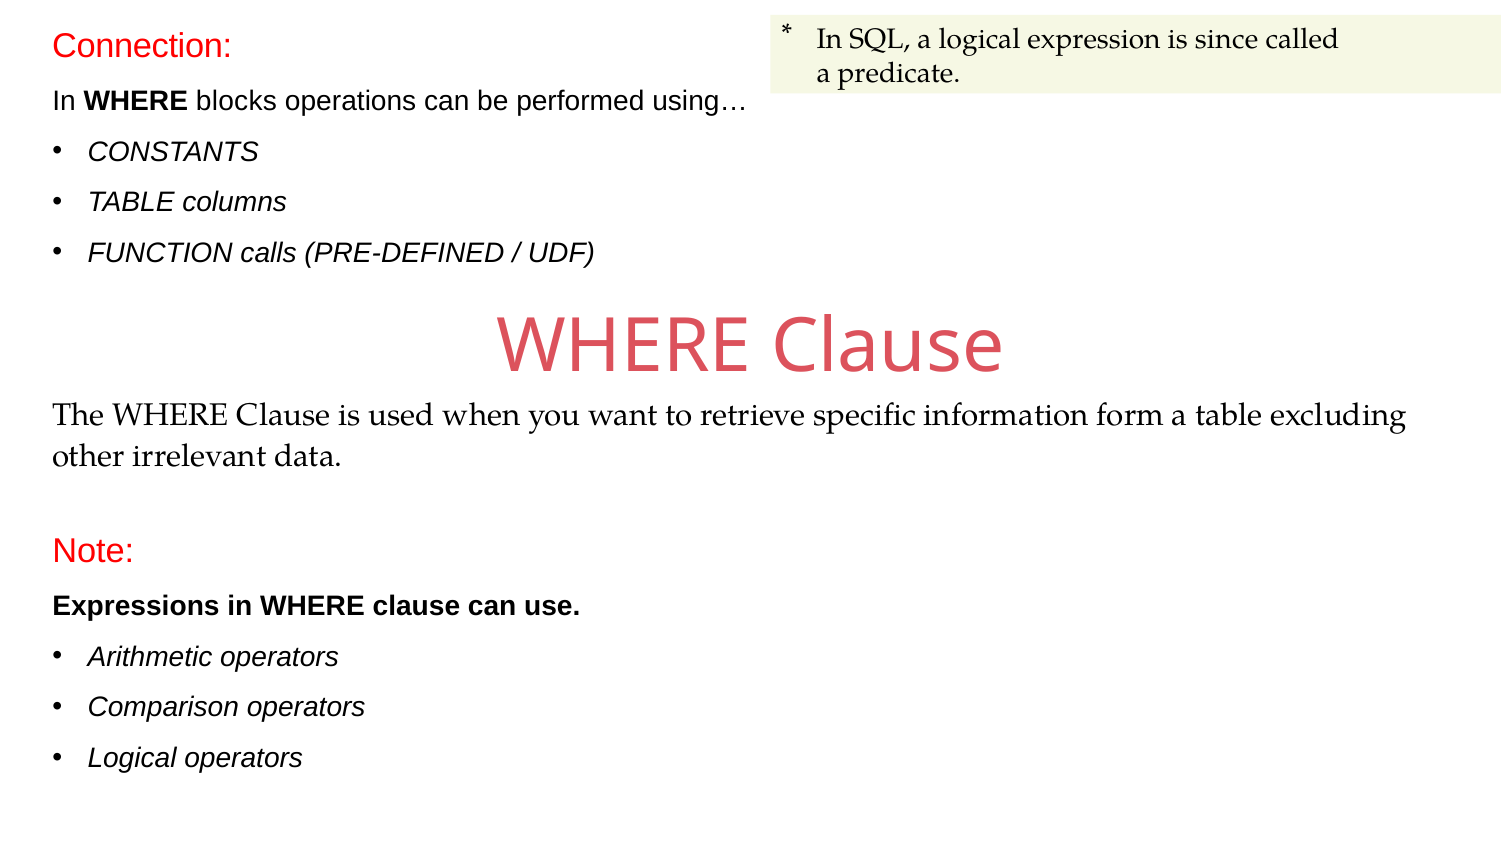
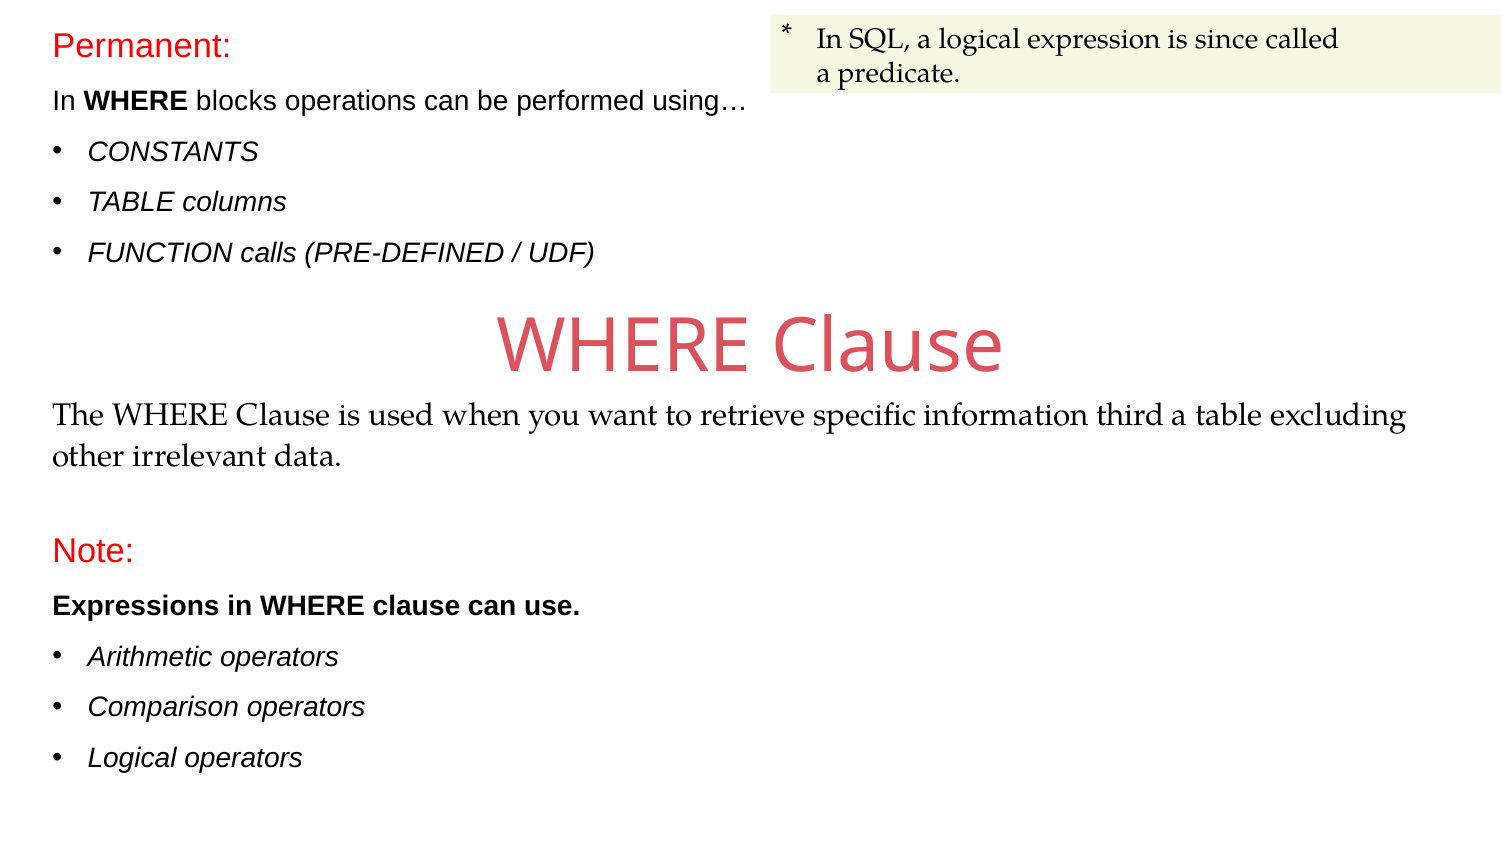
Connection: Connection -> Permanent (142, 46)
form: form -> third (1130, 416)
